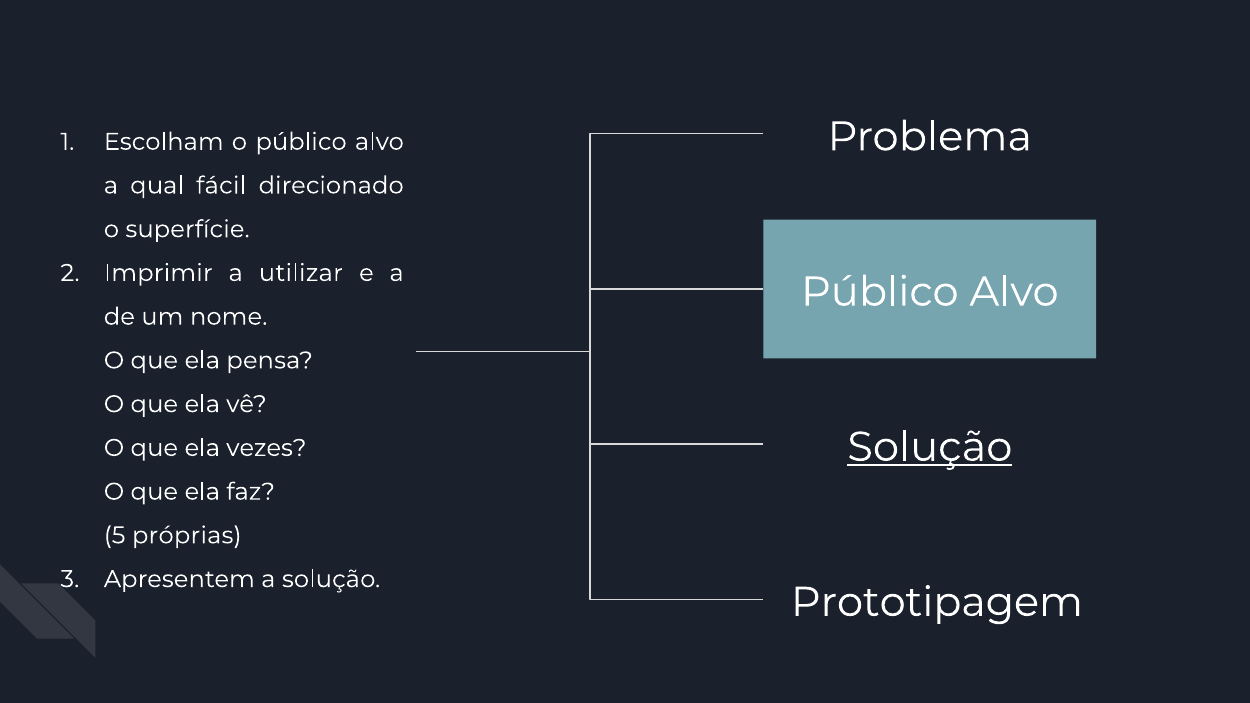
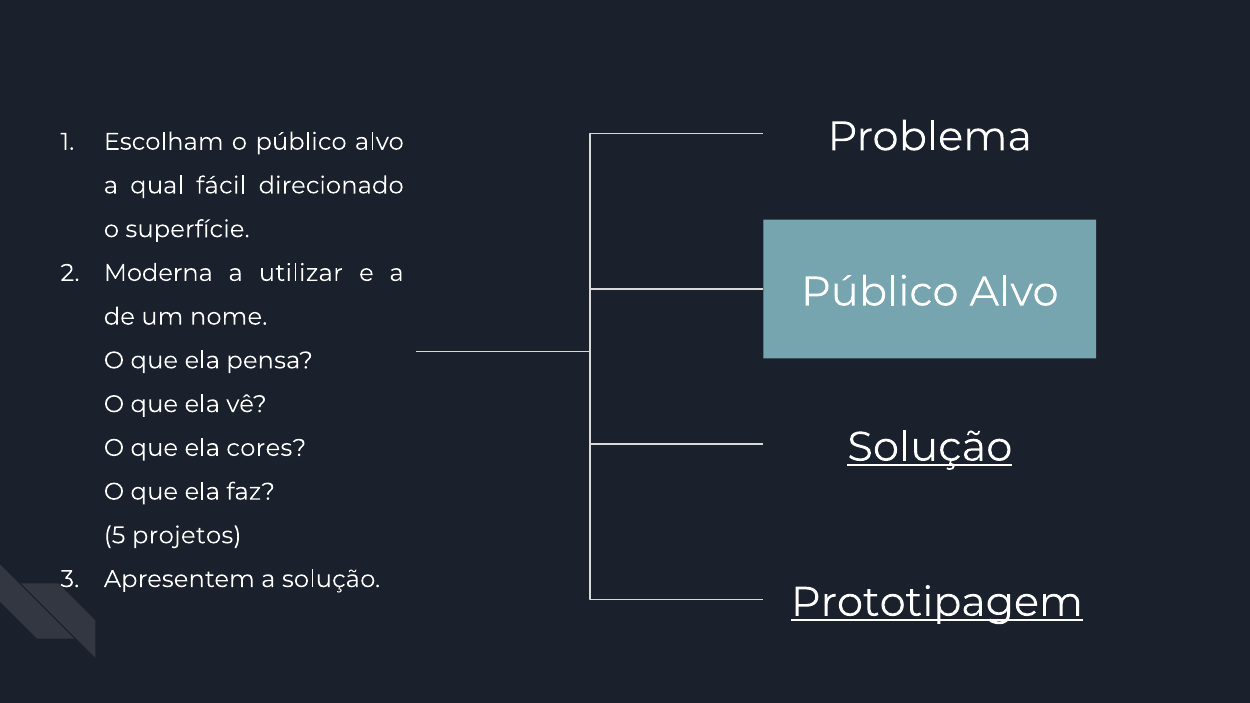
Imprimir: Imprimir -> Moderna (158, 273)
vezes: vezes -> cores (266, 448)
próprias: próprias -> projetos (187, 536)
Prototipagem underline: none -> present (937, 602)
